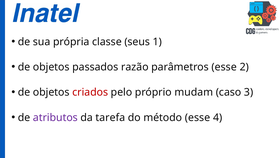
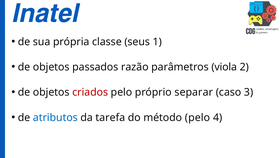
parâmetros esse: esse -> viola (224, 67)
mudam: mudam -> separar (194, 92)
atributos colour: purple -> blue (55, 117)
método esse: esse -> pelo (197, 117)
